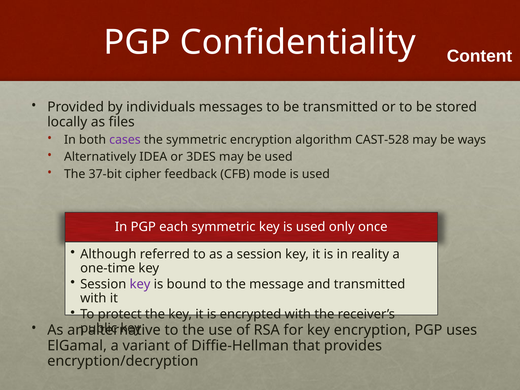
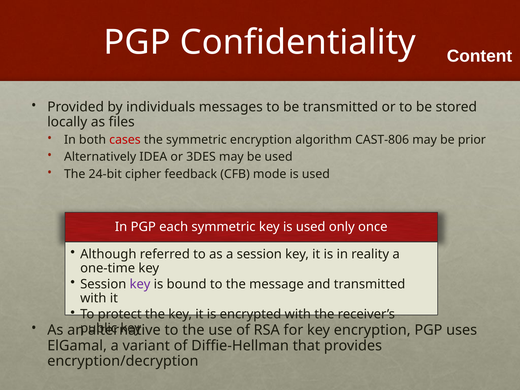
cases colour: purple -> red (125, 140)
CAST-528: CAST-528 -> CAST-806 (382, 140)
ways: ways -> prior (472, 140)
37-bit: 37-bit -> 24-bit (105, 174)
